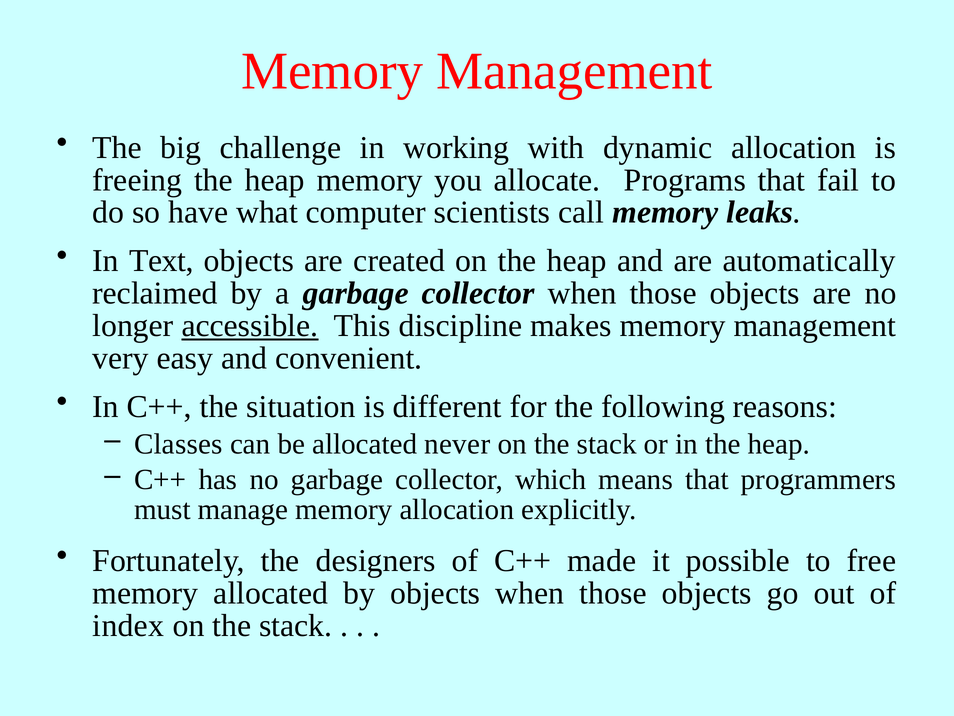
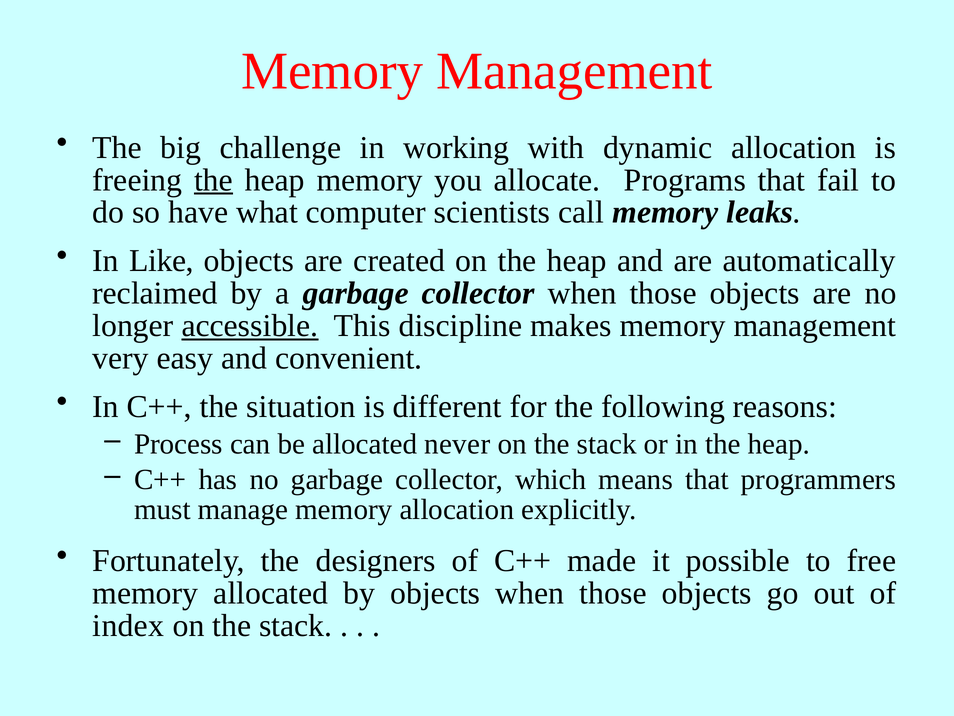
the underline: none -> present (214, 180)
Text: Text -> Like (161, 261)
Classes: Classes -> Process (178, 444)
